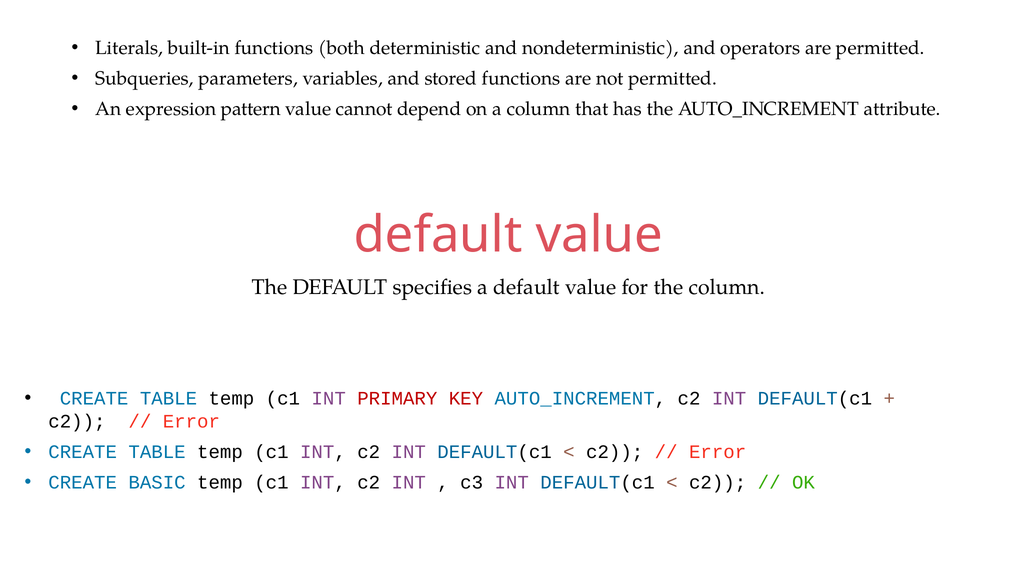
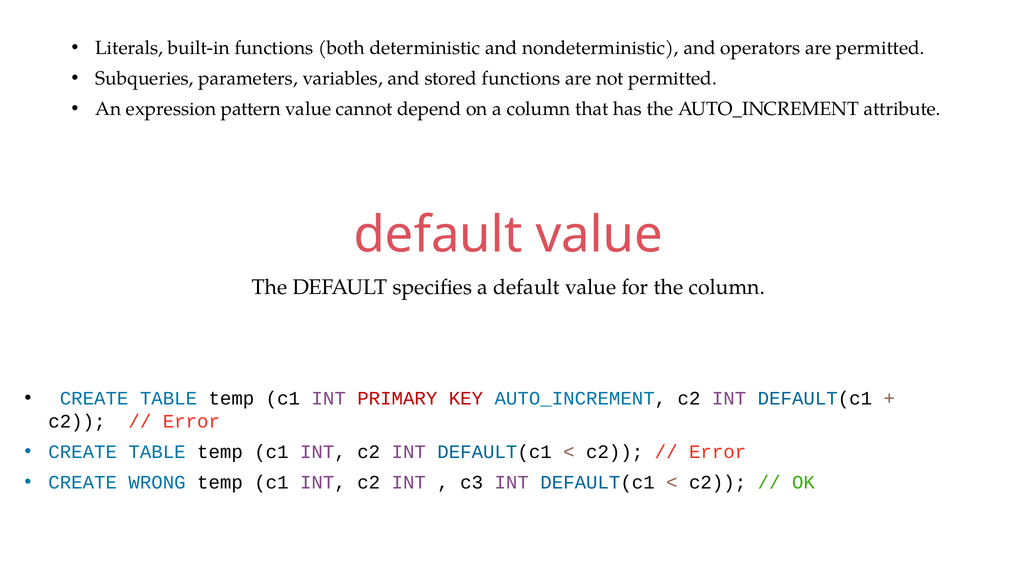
BASIC: BASIC -> WRONG (157, 483)
